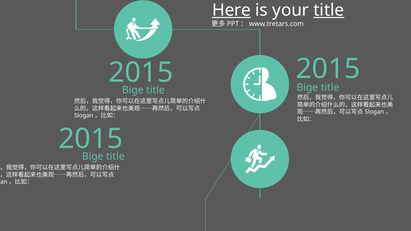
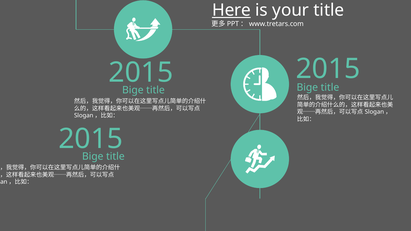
title underline: present -> none (329, 10)
